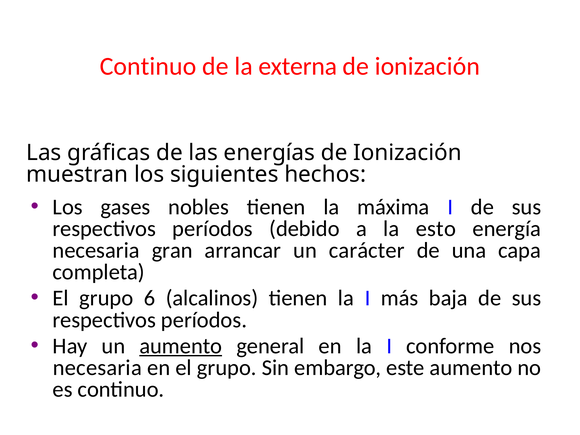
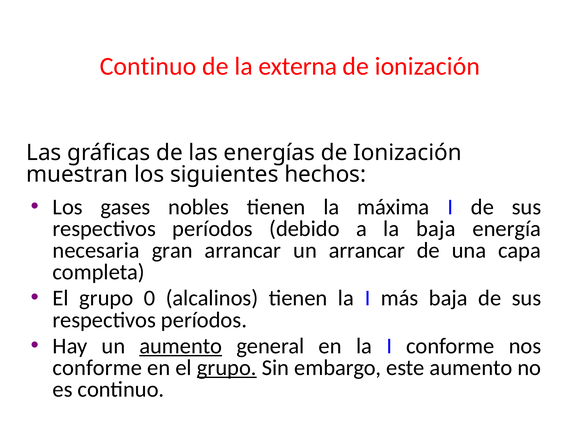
la esto: esto -> baja (436, 229)
un carácter: carácter -> arrancar (367, 250)
6: 6 -> 0 (150, 298)
necesaria: necesaria -> conforme (97, 368)
grupo underline: none -> present (227, 368)
